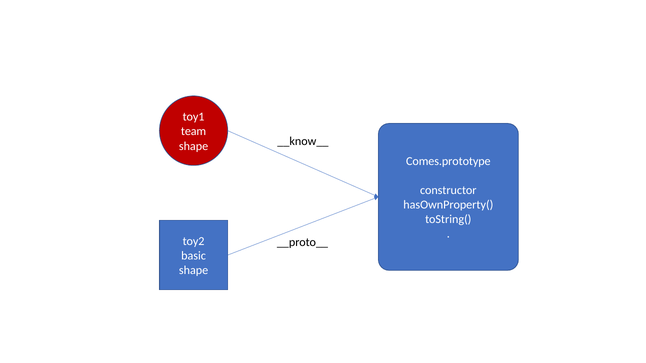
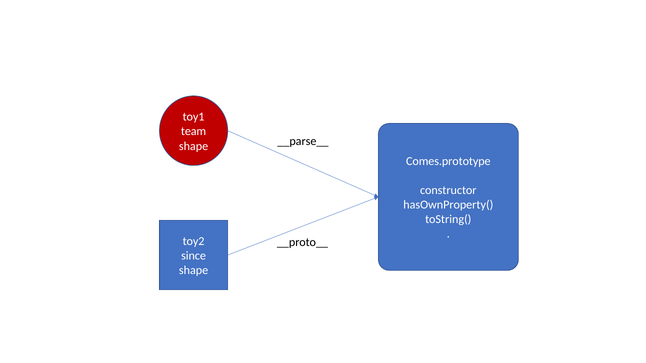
__know__: __know__ -> __parse__ (303, 141)
basic: basic -> since (194, 256)
